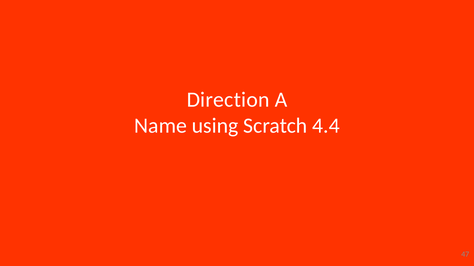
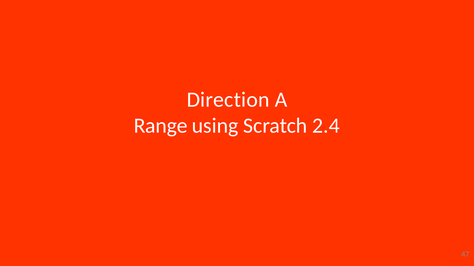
Name: Name -> Range (161, 126)
4.4: 4.4 -> 2.4 (326, 126)
